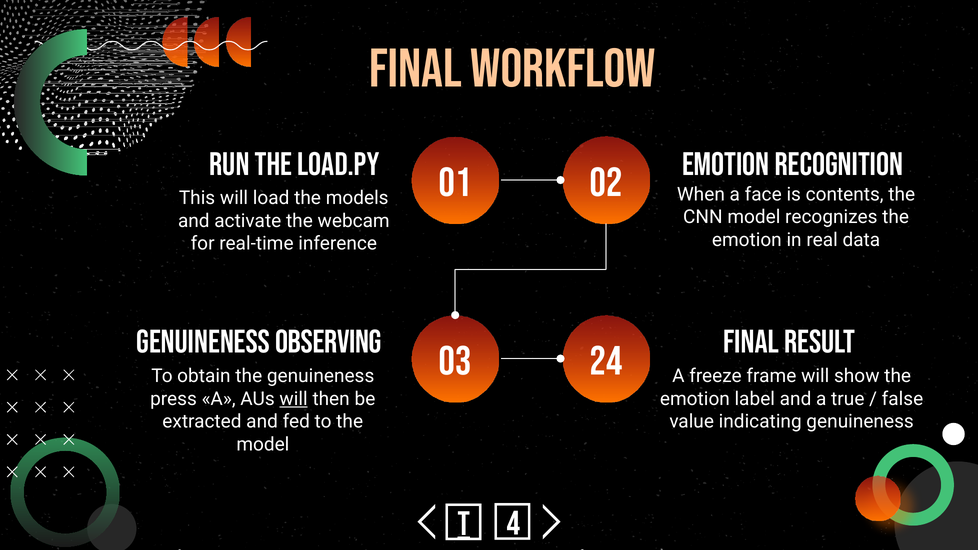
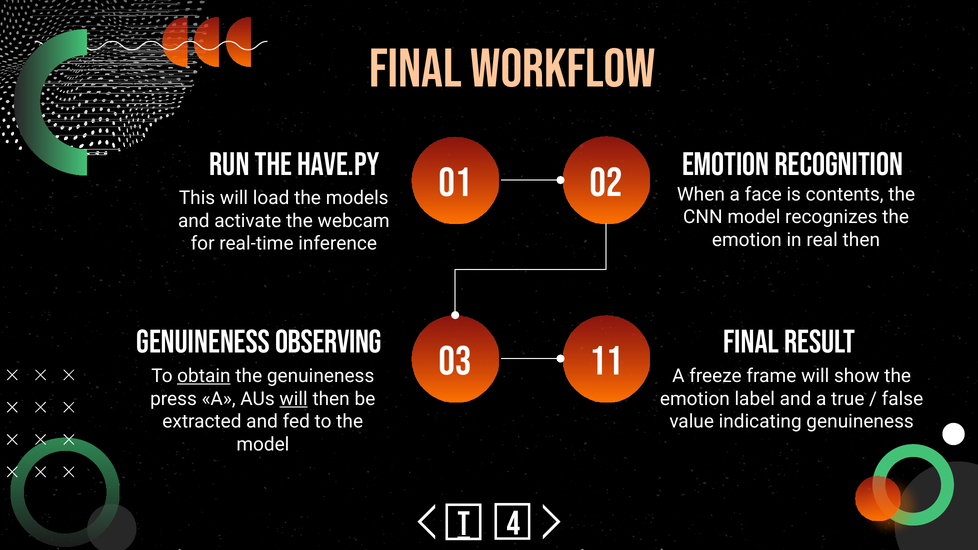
load.py: load.py -> have.py (338, 164)
real data: data -> then (861, 240)
24: 24 -> 11 (606, 362)
obtain underline: none -> present (204, 376)
